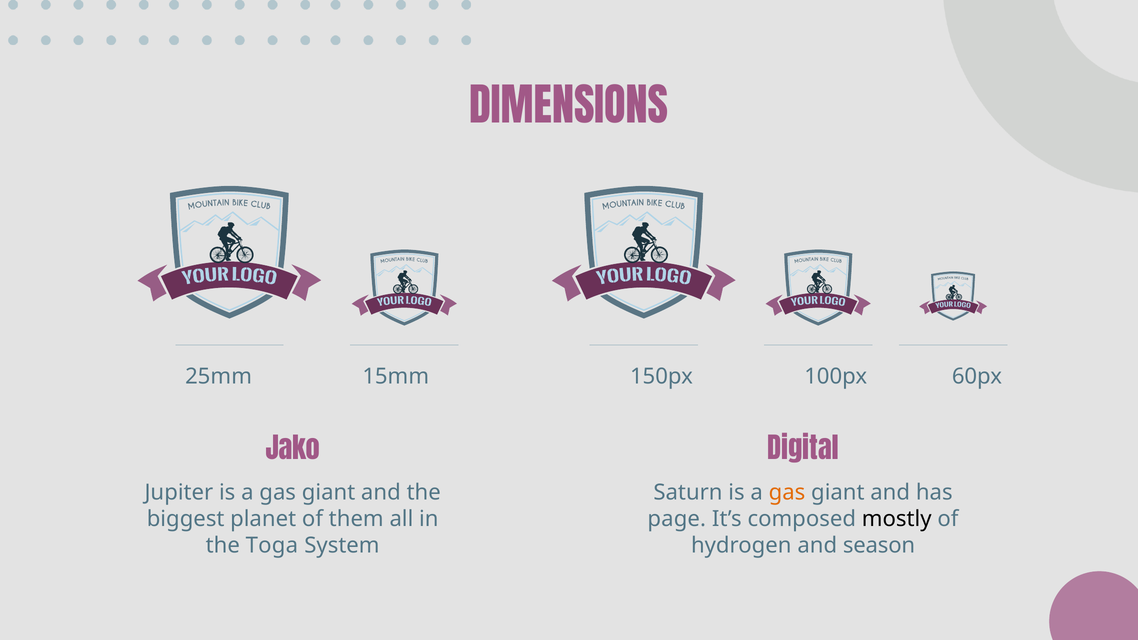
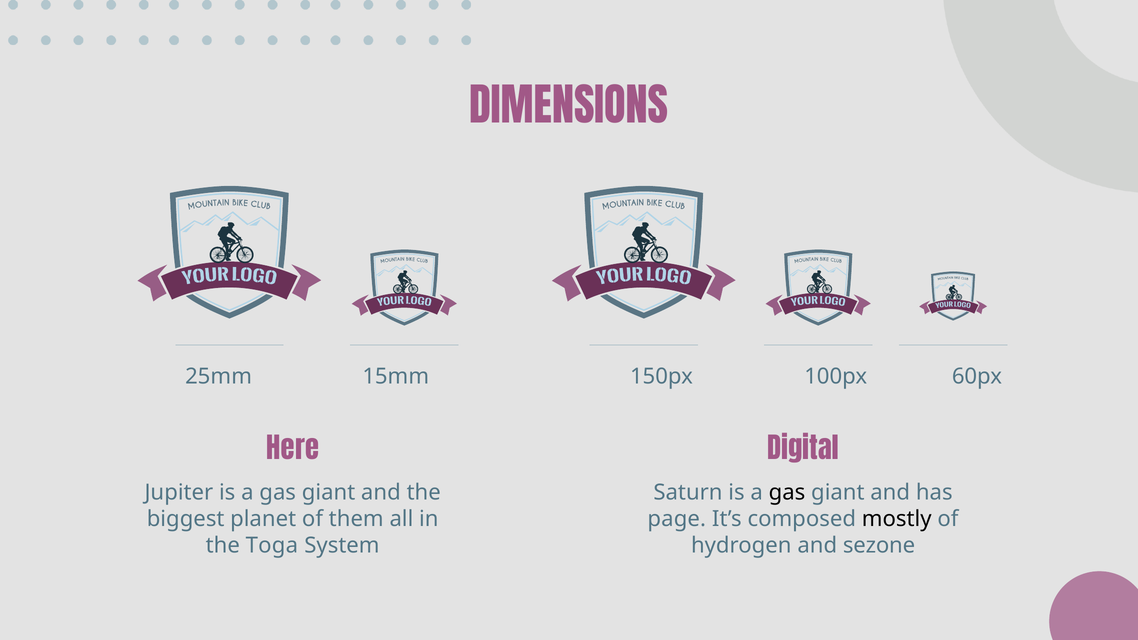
Jako: Jako -> Here (293, 450)
gas colour: orange -> black (787, 493)
season: season -> sezone (879, 546)
